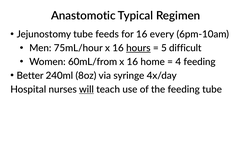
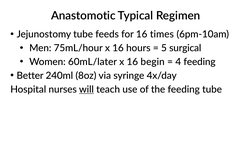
every: every -> times (162, 34)
hours underline: present -> none (138, 48)
difficult: difficult -> surgical (185, 48)
60mL/from: 60mL/from -> 60mL/later (93, 62)
home: home -> begin (153, 62)
